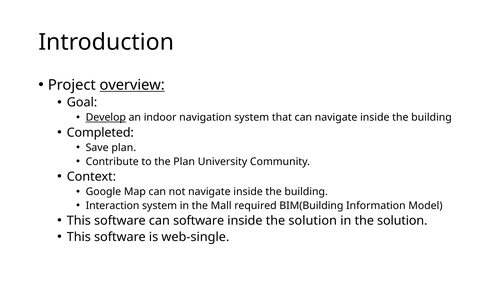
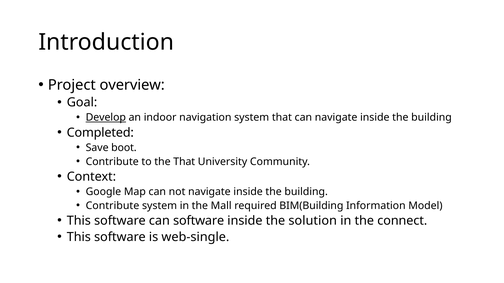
overview underline: present -> none (132, 85)
Save plan: plan -> boot (124, 148)
the Plan: Plan -> That (184, 162)
Interaction: Interaction -> Contribute (112, 206)
in the solution: solution -> connect (402, 221)
